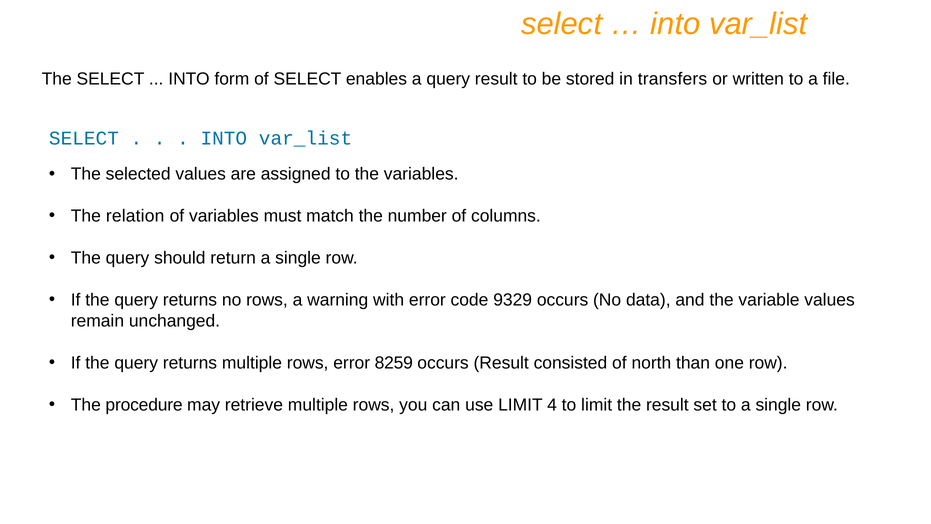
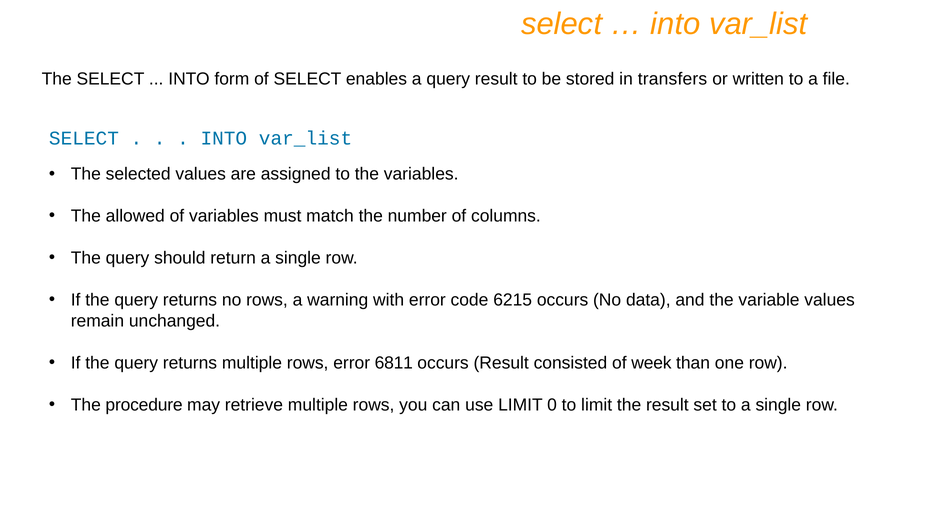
relation: relation -> allowed (135, 216)
9329: 9329 -> 6215 (513, 300)
8259: 8259 -> 6811 (394, 363)
north: north -> week (651, 363)
4: 4 -> 0 (552, 404)
